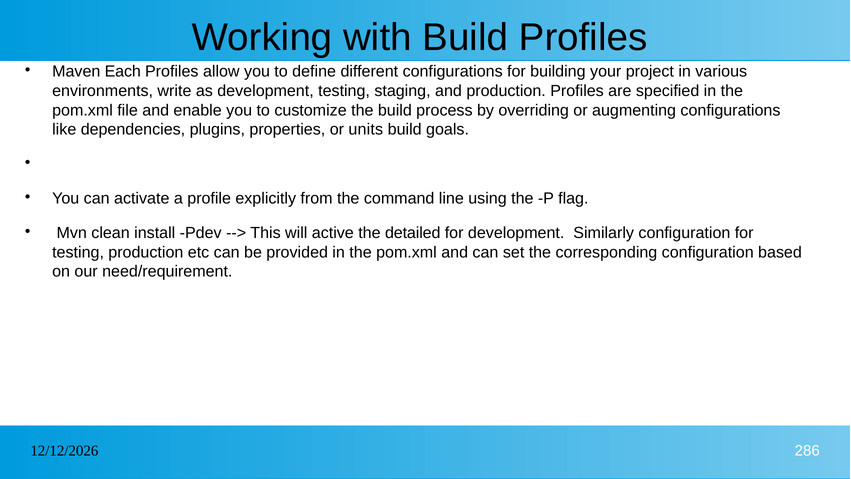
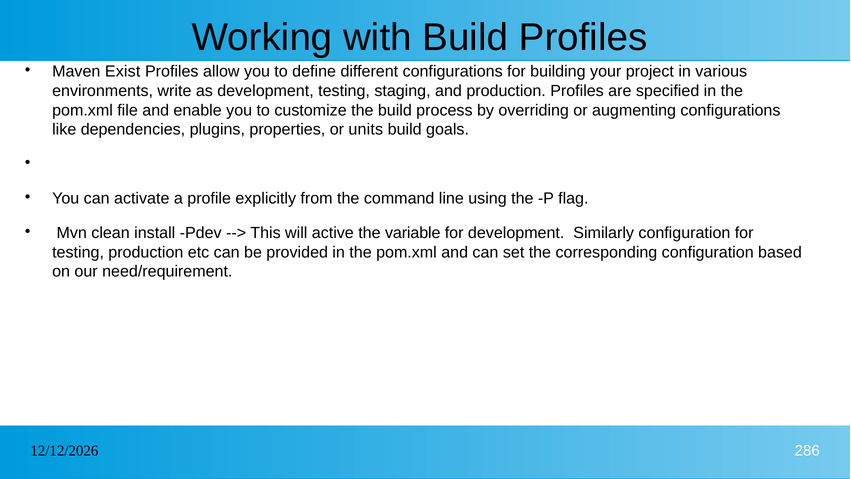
Each: Each -> Exist (123, 72)
detailed: detailed -> variable (413, 233)
